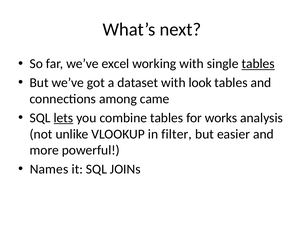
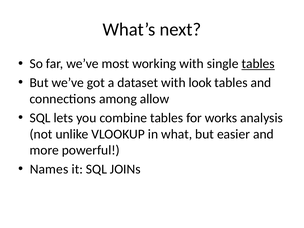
excel: excel -> most (115, 64)
came: came -> allow (155, 99)
lets underline: present -> none (63, 118)
filter: filter -> what (177, 134)
